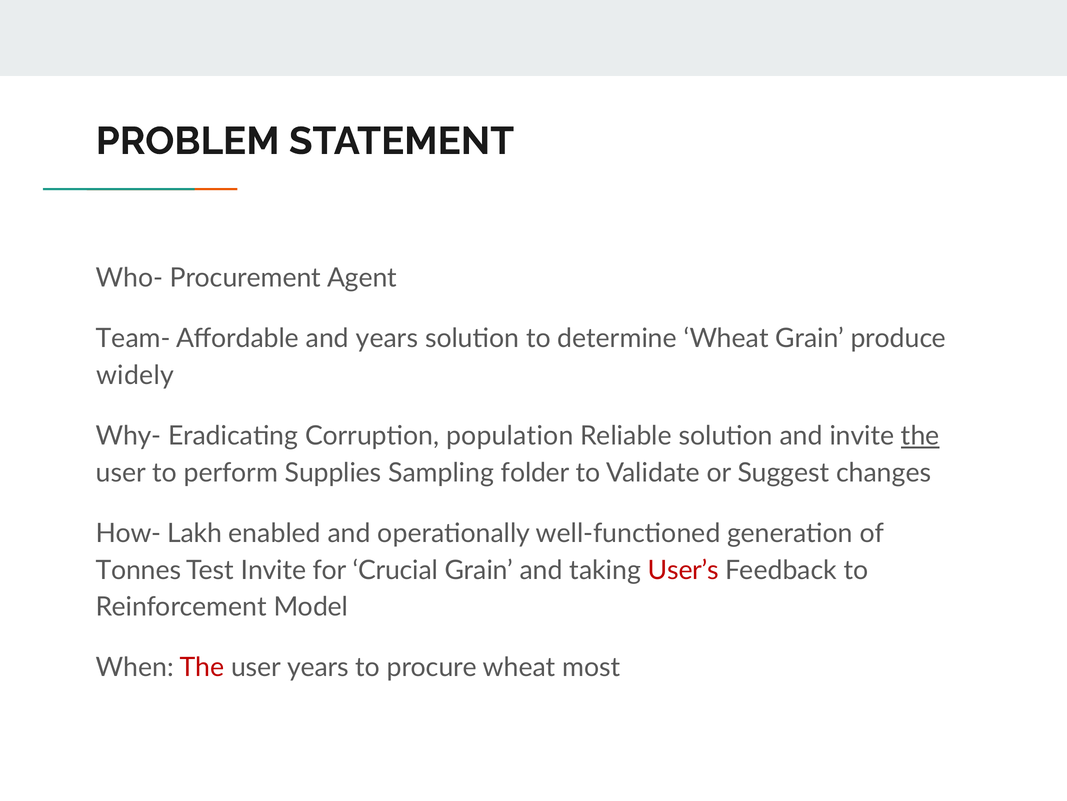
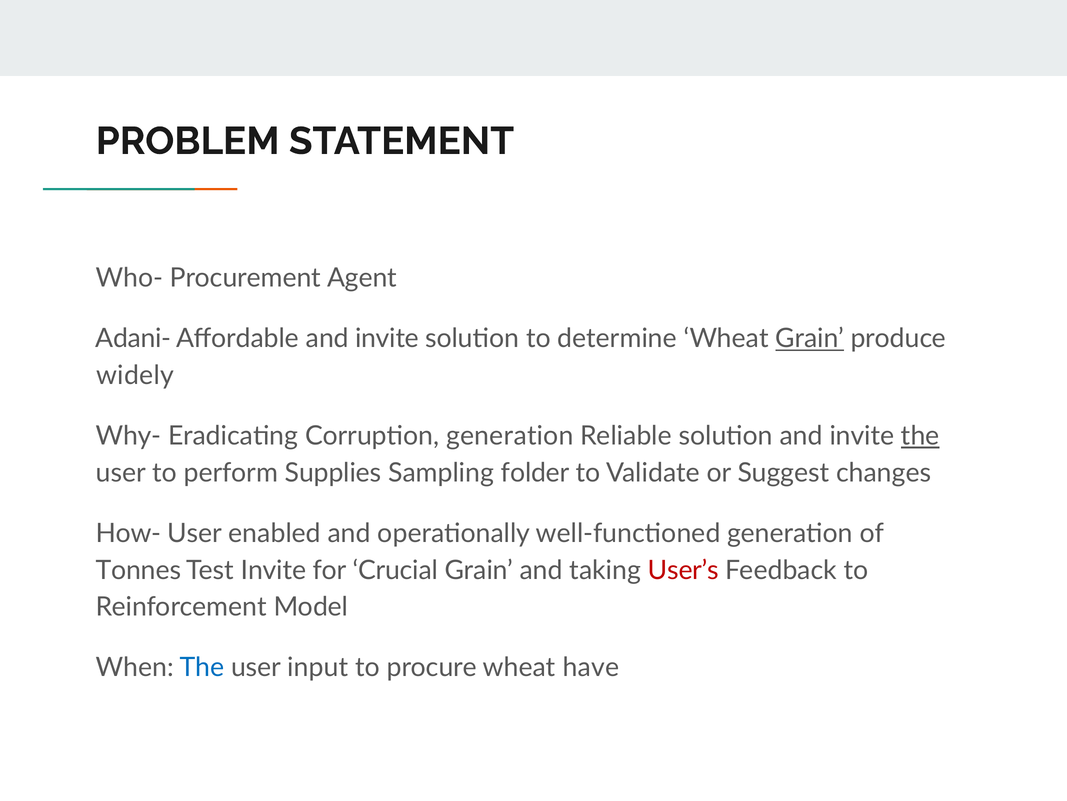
Team-: Team- -> Adani- (133, 338)
Affordable and years: years -> invite (387, 338)
Grain underline: none -> present (810, 338)
Corruption population: population -> generation (510, 436)
How- Lakh: Lakh -> User (195, 533)
The colour: red -> blue (202, 667)
user years: years -> input (318, 667)
most: most -> have (591, 667)
